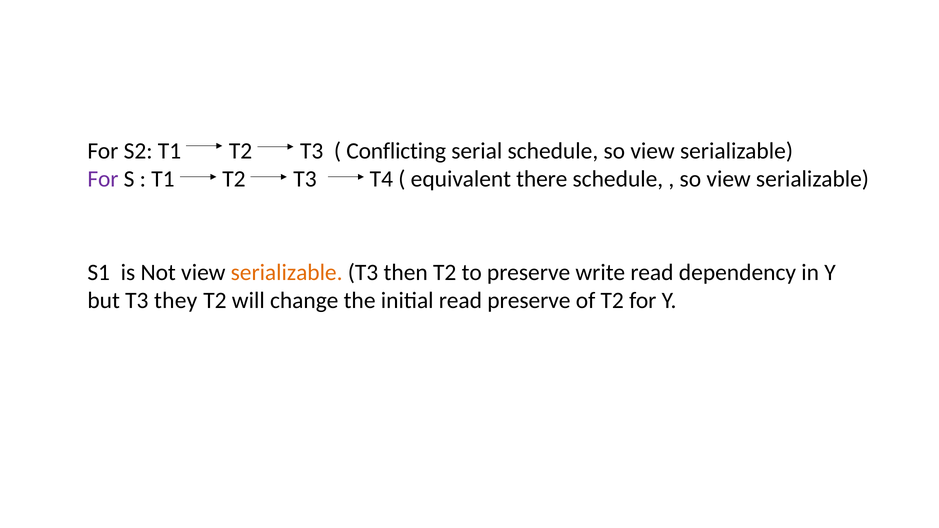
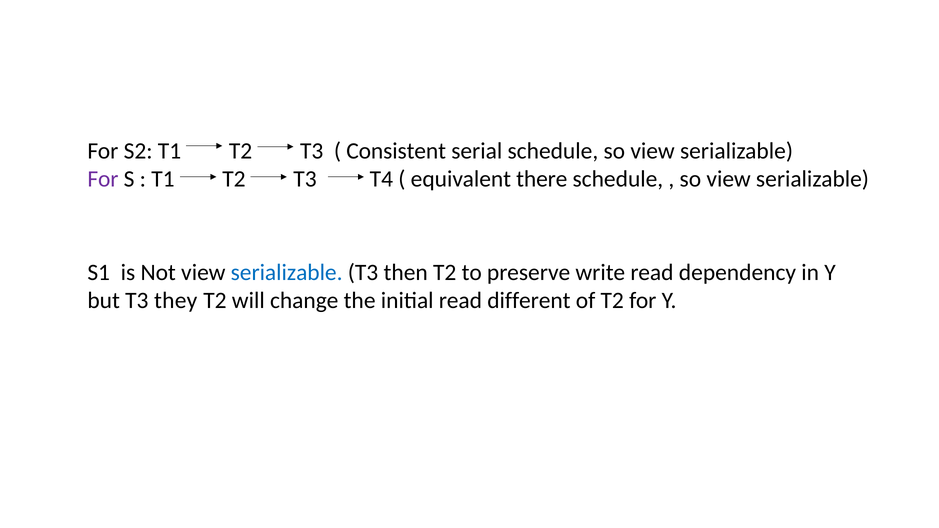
Conflicting: Conflicting -> Consistent (396, 151)
serializable colour: orange -> blue (287, 273)
read preserve: preserve -> different (529, 301)
